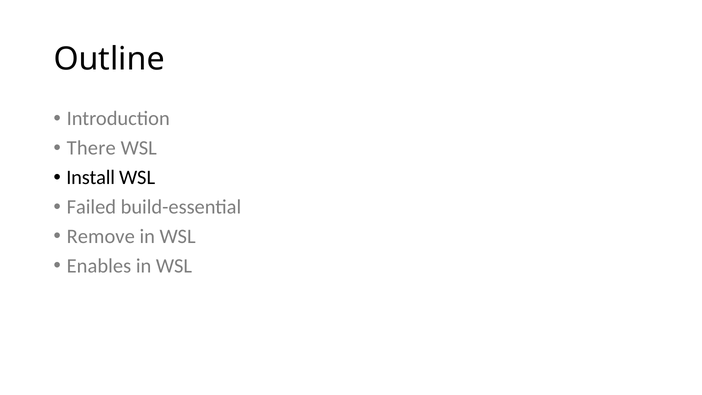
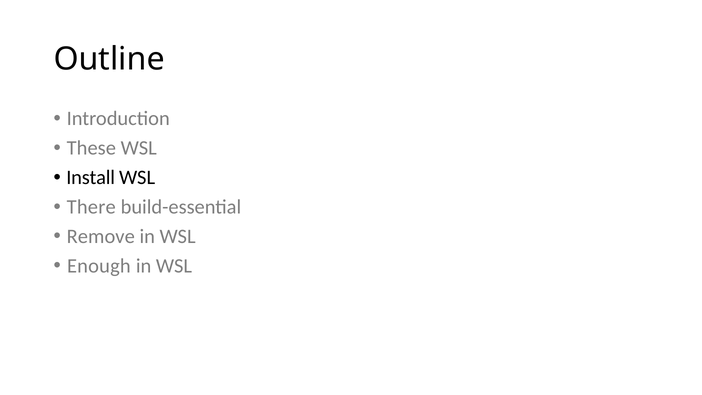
There: There -> These (91, 148)
Failed: Failed -> There (91, 207)
Enables: Enables -> Enough (99, 266)
